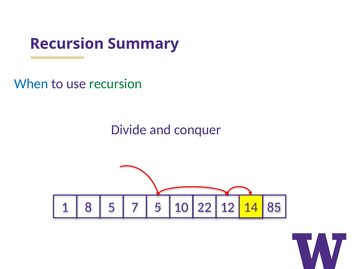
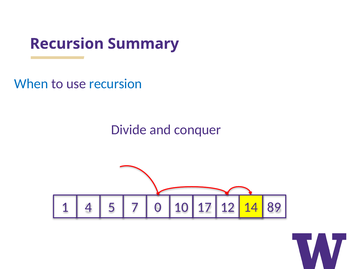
recursion colour: green -> blue (116, 84)
8: 8 -> 4 (88, 208)
7 5: 5 -> 0 (158, 208)
22: 22 -> 17 (205, 208)
85: 85 -> 89 (274, 208)
